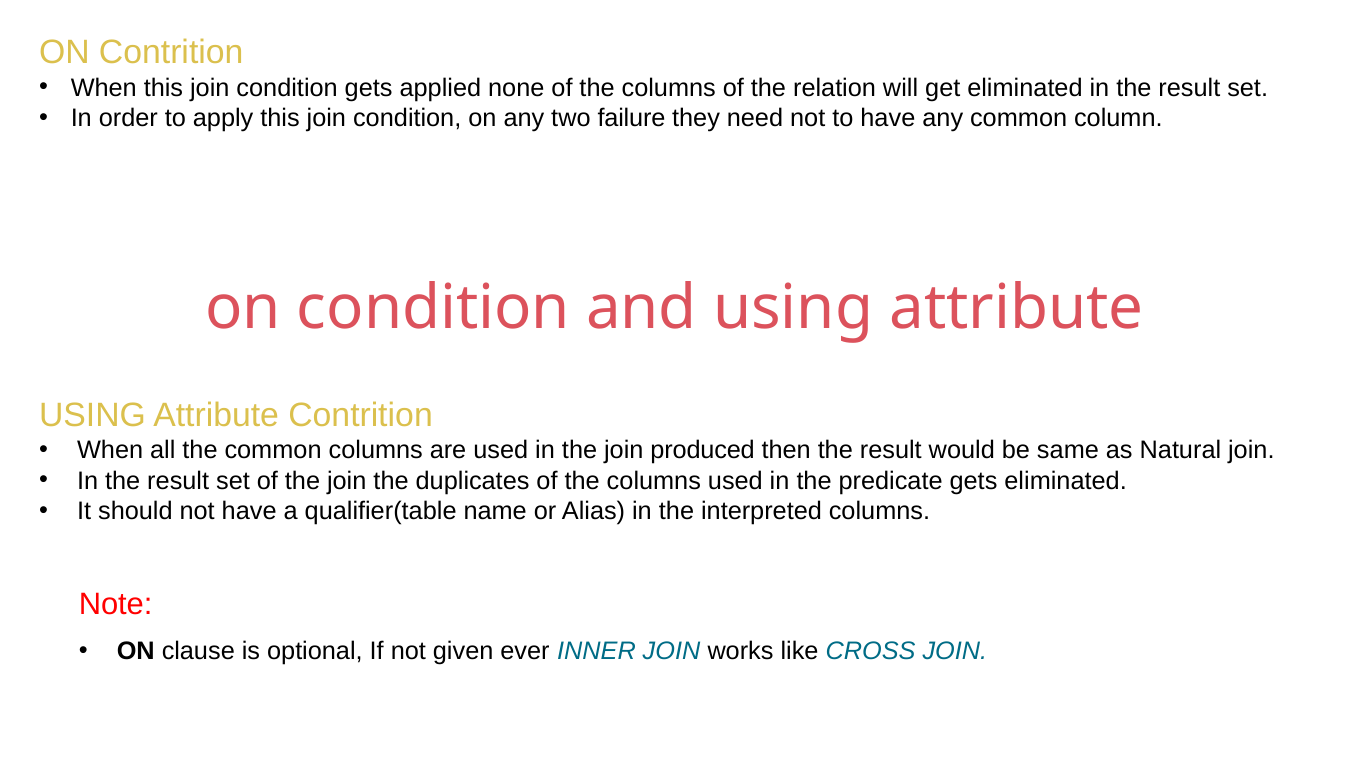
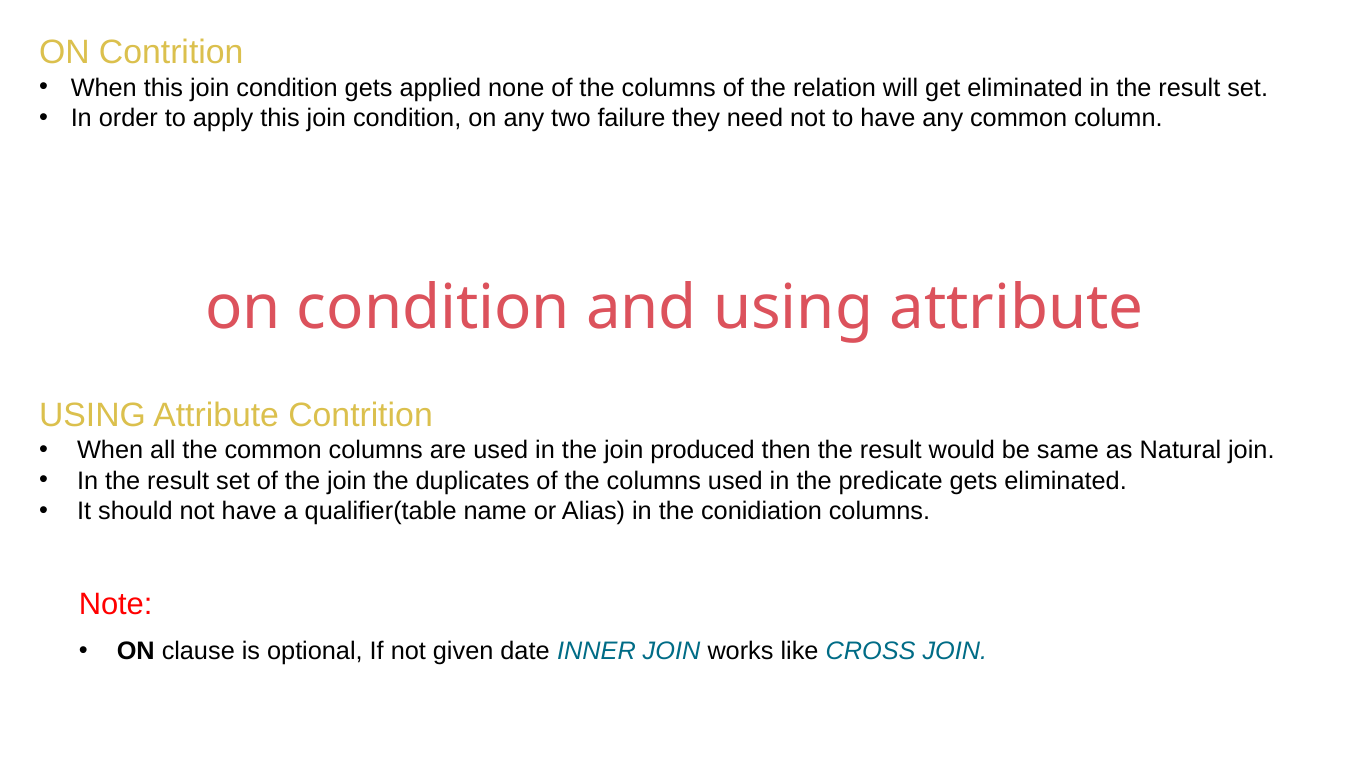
interpreted: interpreted -> conidiation (761, 511)
ever: ever -> date (525, 652)
